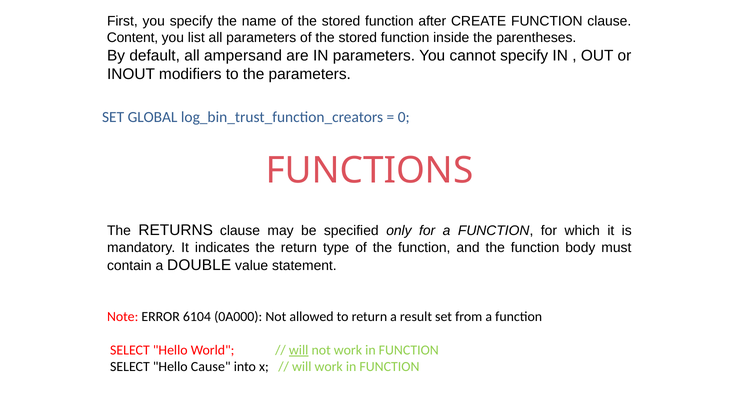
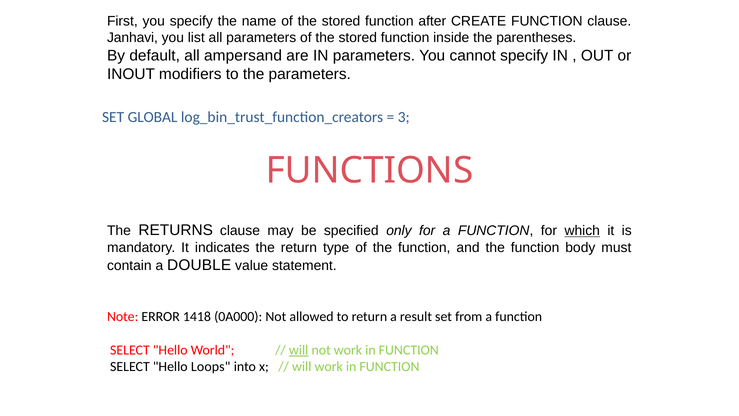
Content: Content -> Janhavi (132, 38)
0: 0 -> 3 (404, 117)
which underline: none -> present (582, 231)
6104: 6104 -> 1418 (197, 317)
Cause: Cause -> Loops (211, 366)
